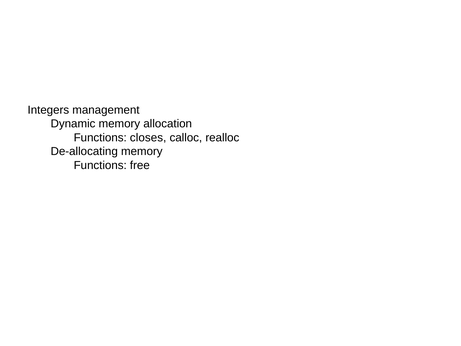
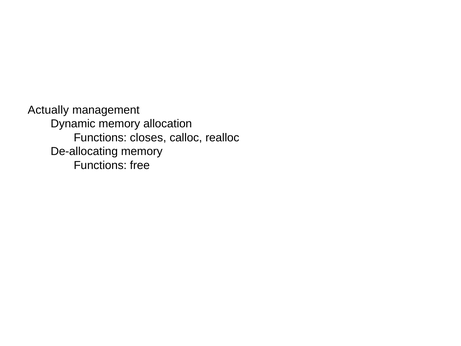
Integers: Integers -> Actually (48, 110)
